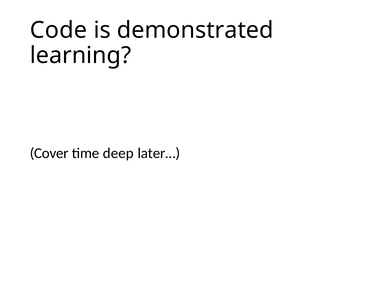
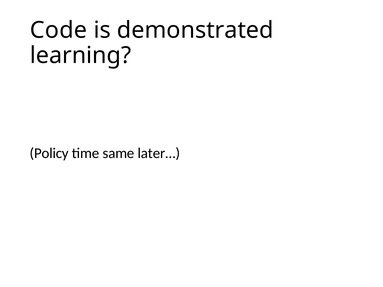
Cover: Cover -> Policy (49, 153)
deep: deep -> same (118, 153)
